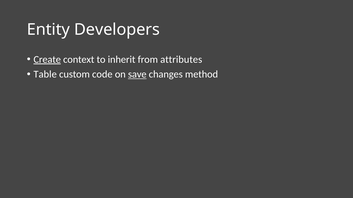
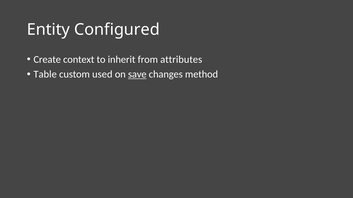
Developers: Developers -> Configured (117, 30)
Create underline: present -> none (47, 60)
code: code -> used (102, 74)
